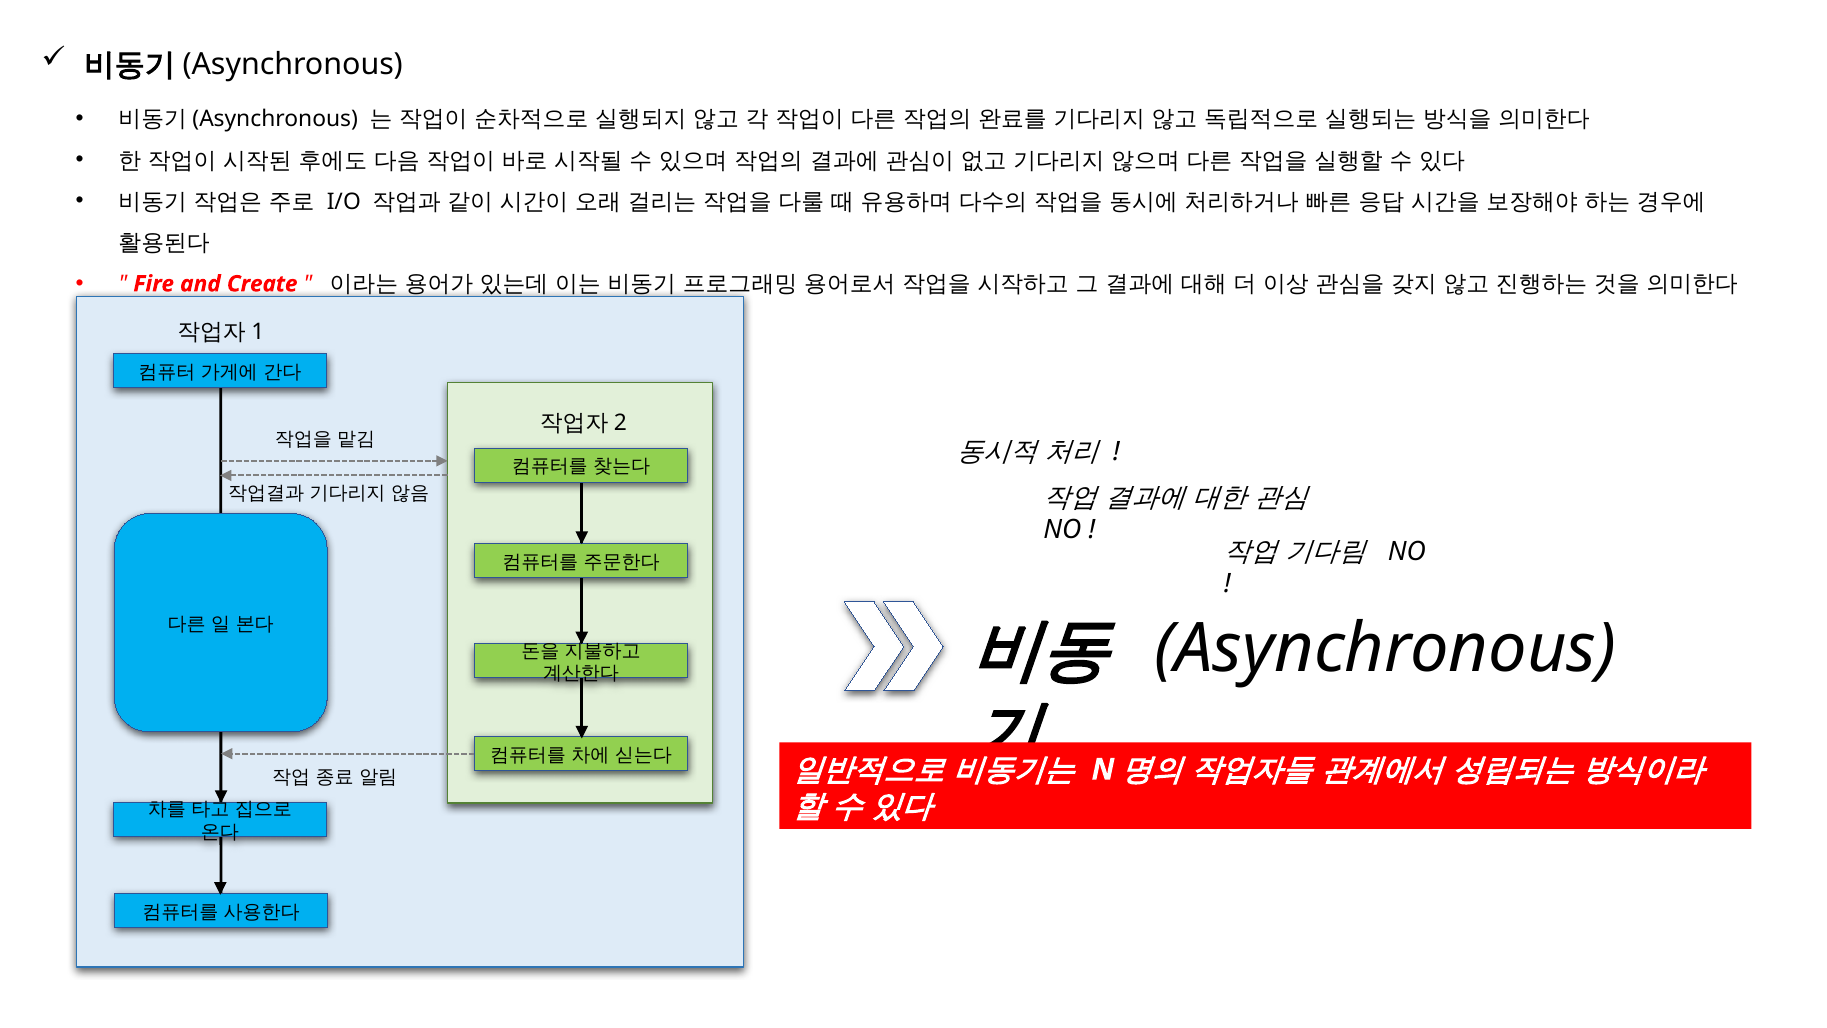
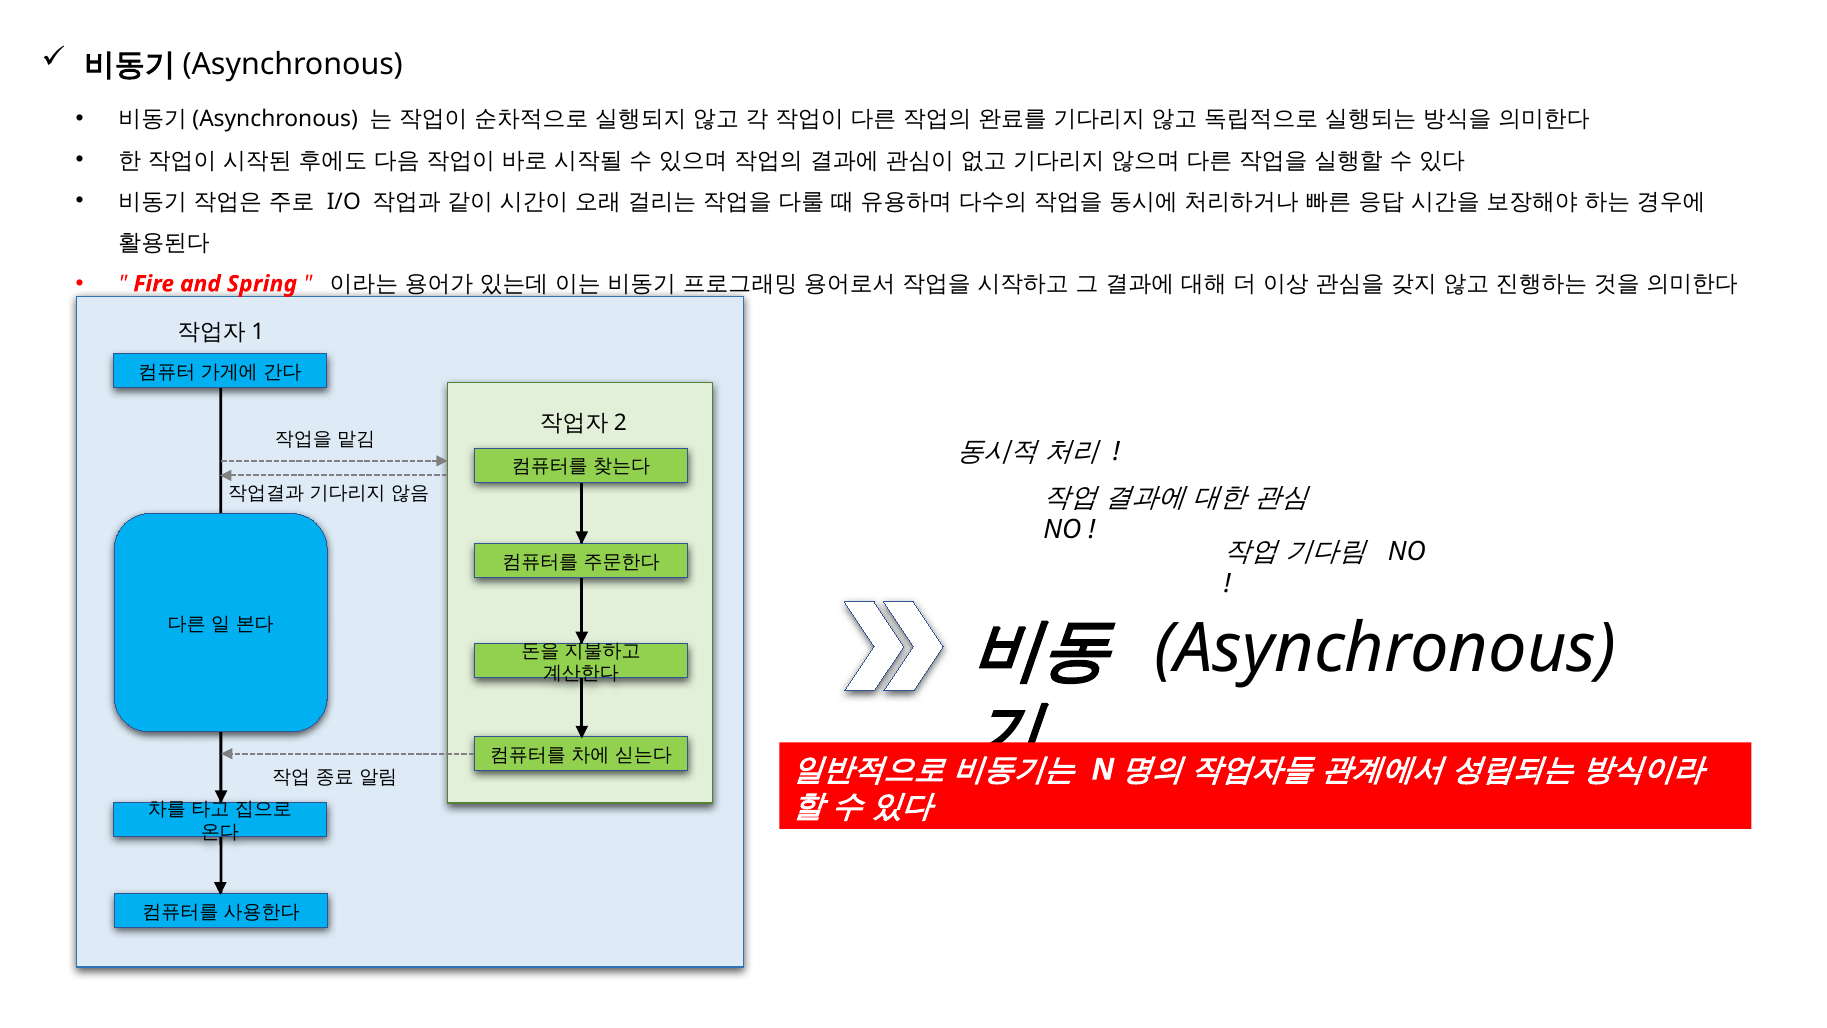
Create: Create -> Spring (262, 284)
